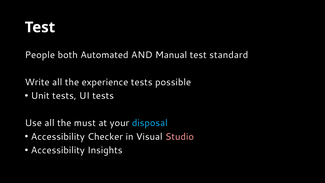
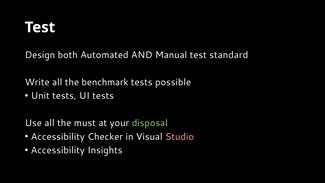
People: People -> Design (40, 55)
experience: experience -> benchmark (105, 82)
disposal colour: light blue -> light green (150, 123)
